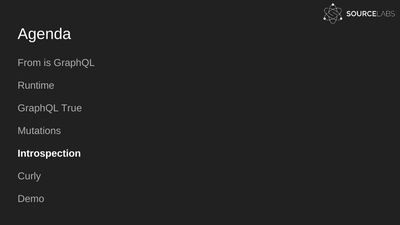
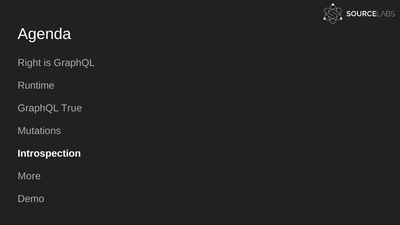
From: From -> Right (29, 63)
Curly: Curly -> More (29, 176)
